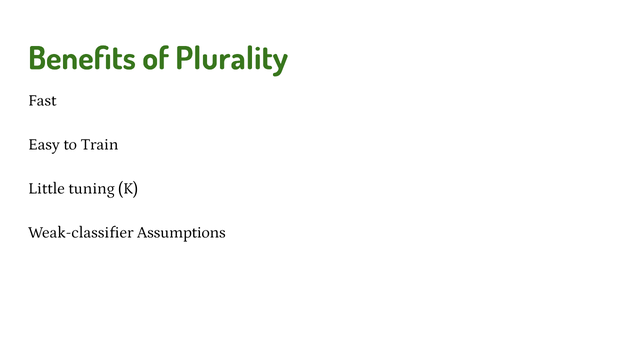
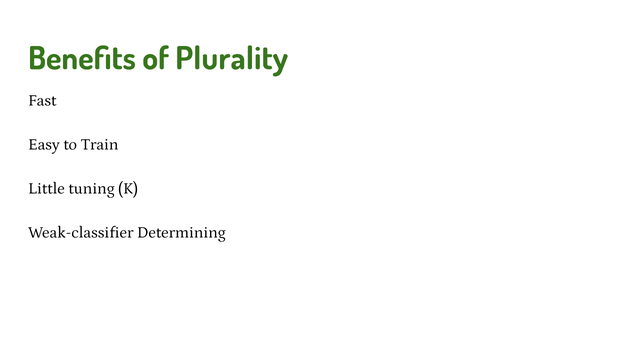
Assumptions: Assumptions -> Determining (181, 232)
